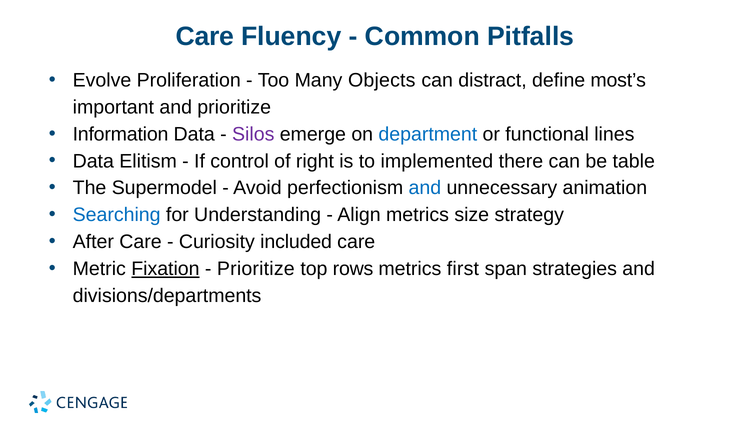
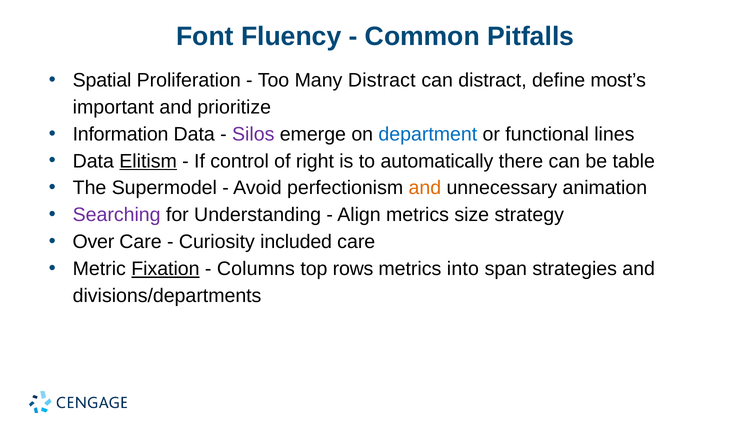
Care: Care -> Font (205, 37)
Evolve: Evolve -> Spatial (102, 80)
Many Objects: Objects -> Distract (382, 80)
Elitism underline: none -> present (148, 161)
implemented: implemented -> automatically (437, 161)
and colour: blue -> orange (425, 188)
Searching colour: blue -> purple (117, 215)
After: After -> Over (93, 242)
Prioritize: Prioritize -> Columns (256, 269)
first: first -> into (463, 269)
